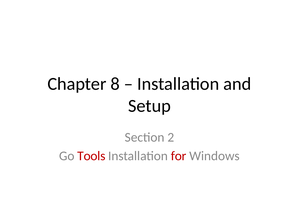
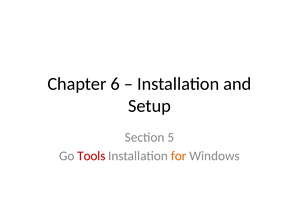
8: 8 -> 6 (115, 84)
2: 2 -> 5 (171, 137)
for colour: red -> orange (179, 156)
